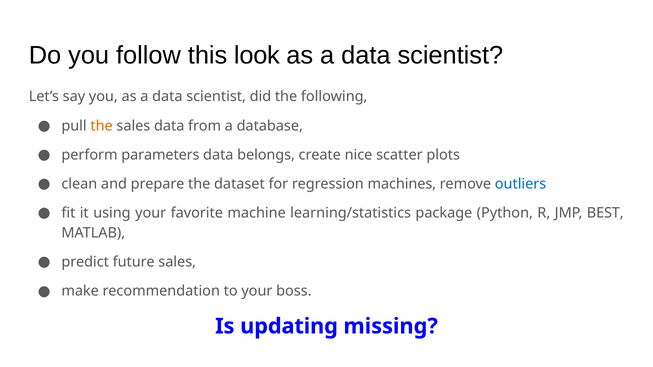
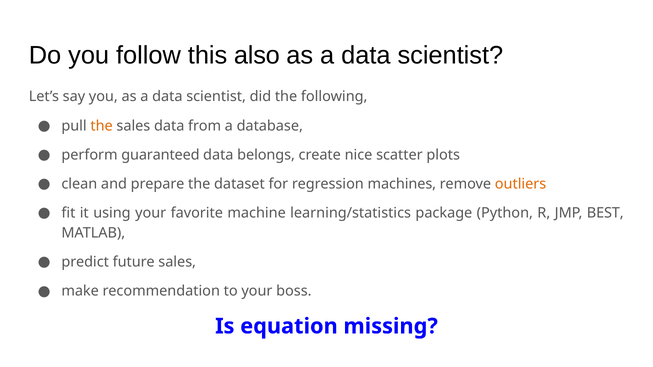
look: look -> also (257, 55)
parameters: parameters -> guaranteed (160, 155)
outliers colour: blue -> orange (521, 184)
updating: updating -> equation (289, 327)
